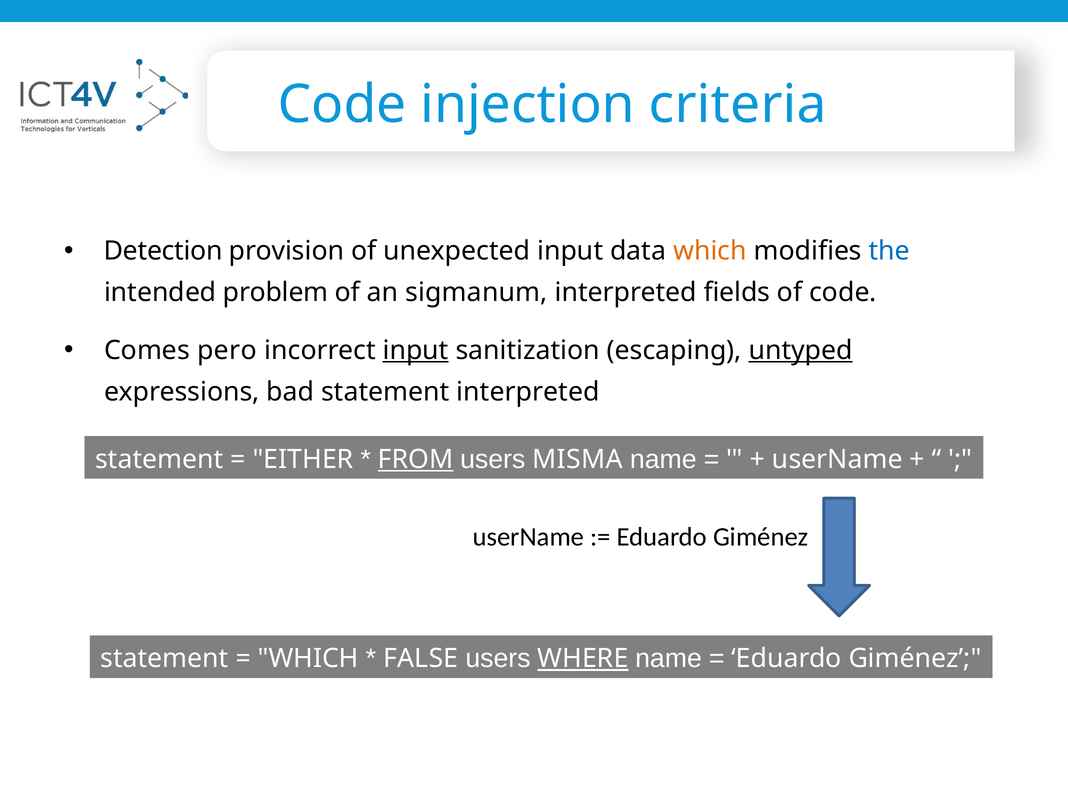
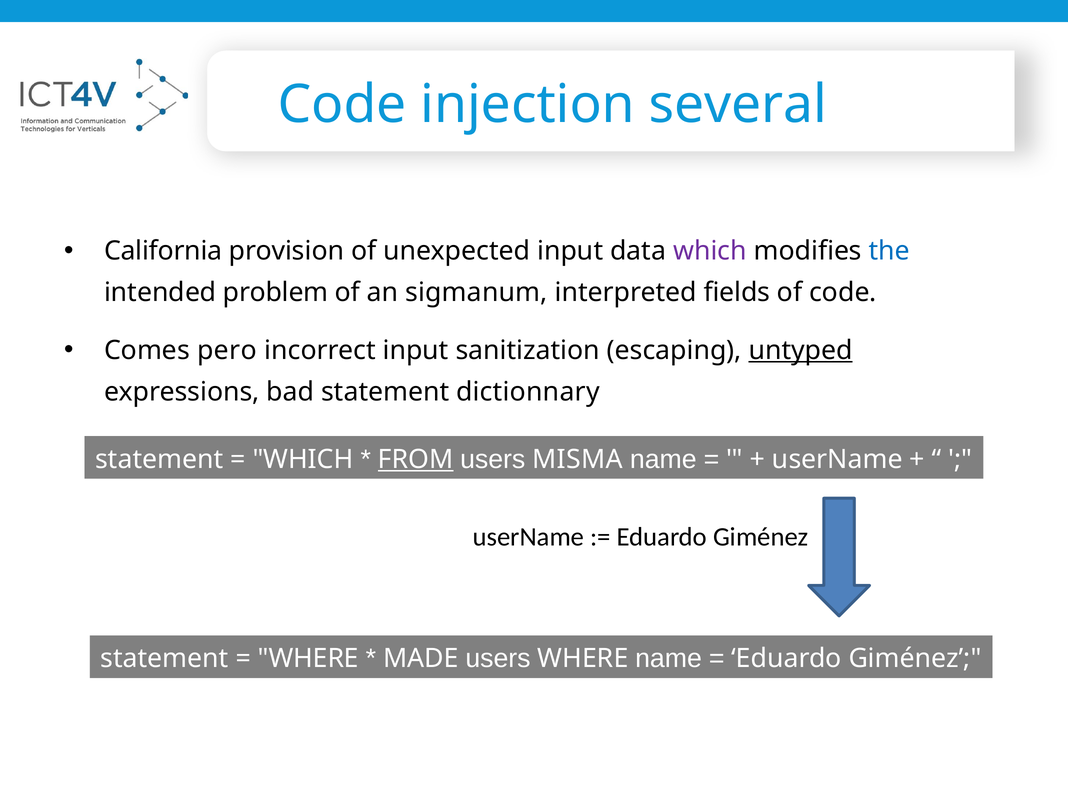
criteria: criteria -> several (738, 105)
Detection: Detection -> California (163, 251)
which colour: orange -> purple (710, 251)
input underline: present -> none (416, 350)
statement interpreted: interpreted -> dictionnary (528, 392)
EITHER: EITHER -> WHICH (303, 459)
WHICH: WHICH -> WHERE (308, 659)
FALSE: FALSE -> MADE (421, 659)
WHERE underline: present -> none (583, 659)
